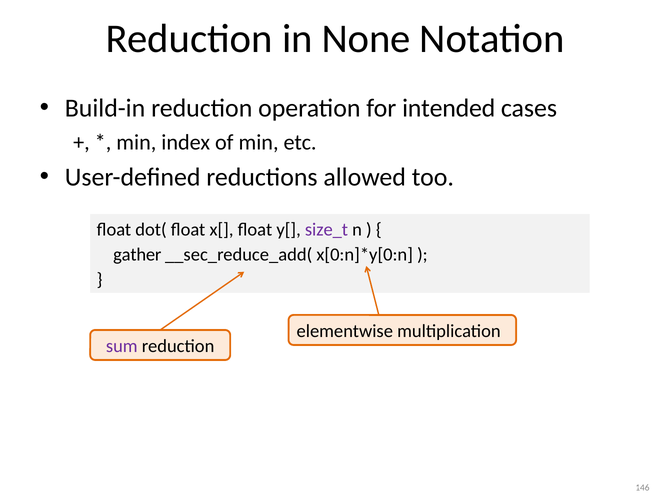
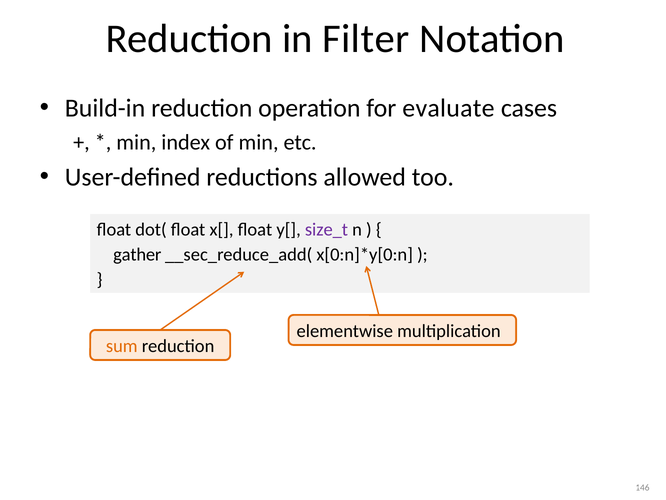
None: None -> Filter (366, 39)
intended: intended -> evaluate (448, 108)
sum colour: purple -> orange (122, 346)
